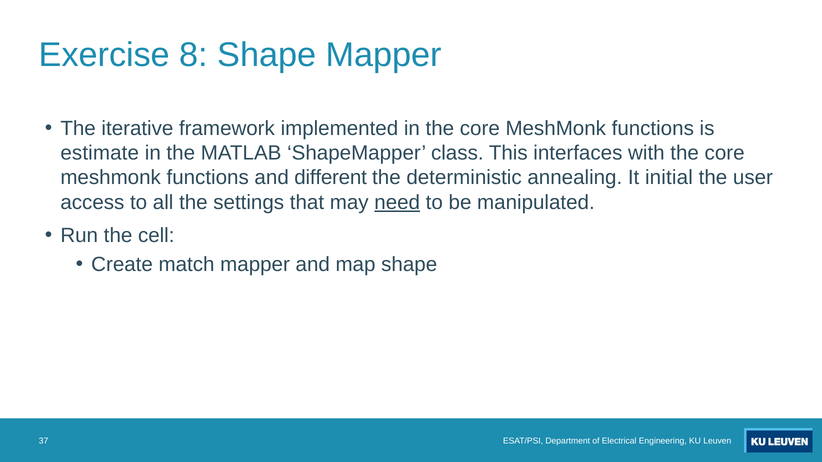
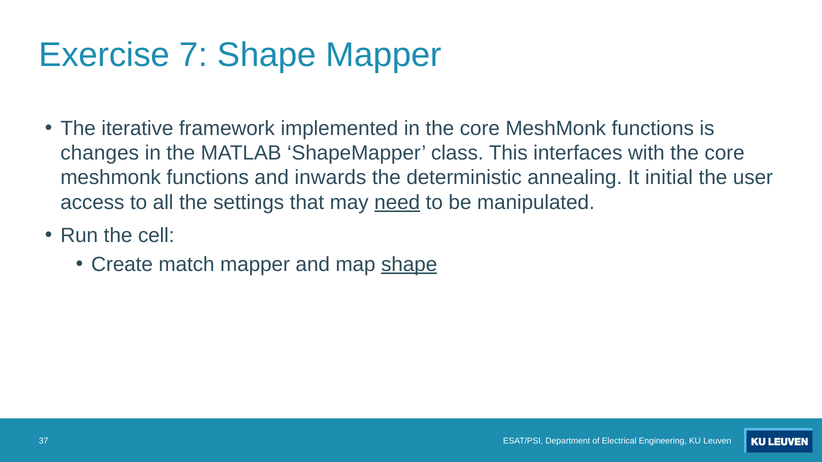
8: 8 -> 7 (194, 55)
estimate: estimate -> changes (100, 153)
different: different -> inwards (330, 178)
shape underline: none -> present (409, 265)
